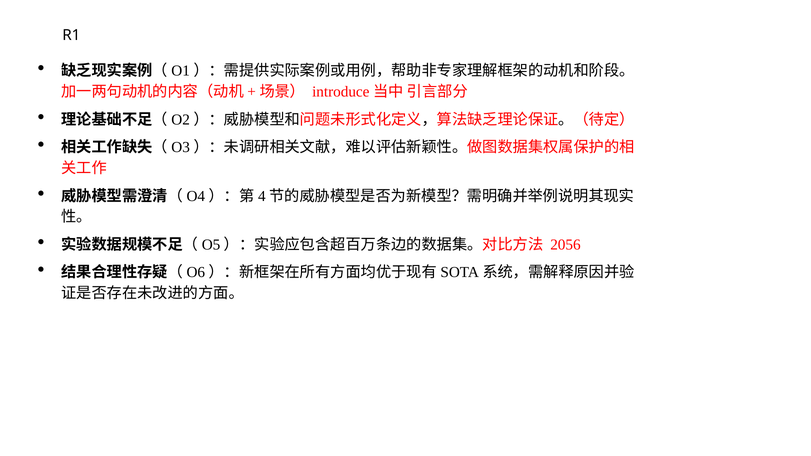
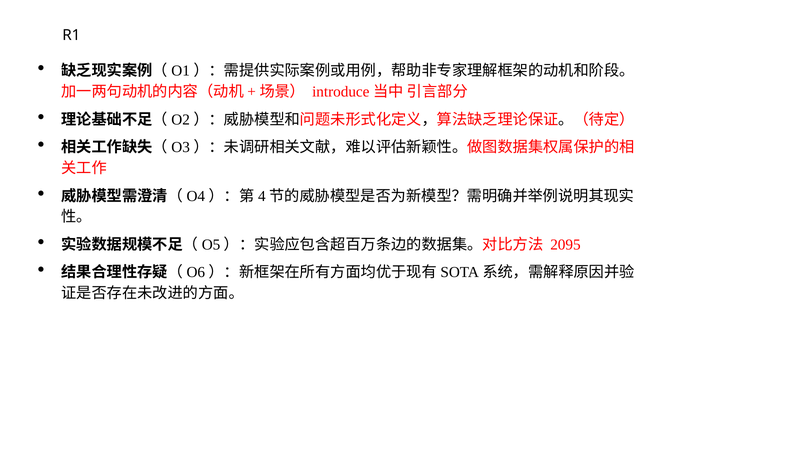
2056: 2056 -> 2095 (565, 245)
